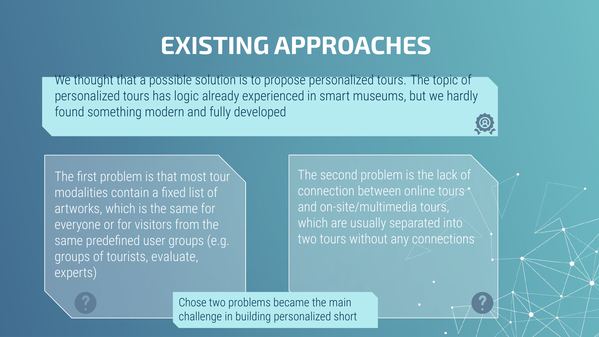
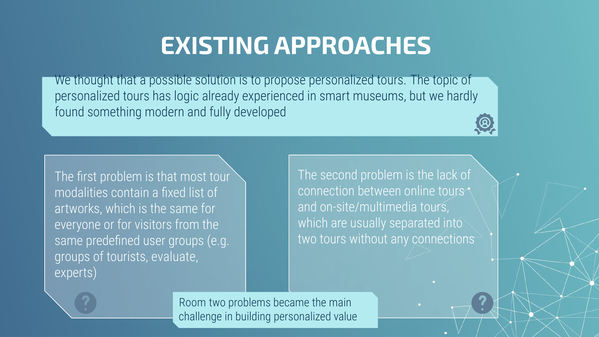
Chose: Chose -> Room (192, 303)
short: short -> value (345, 317)
